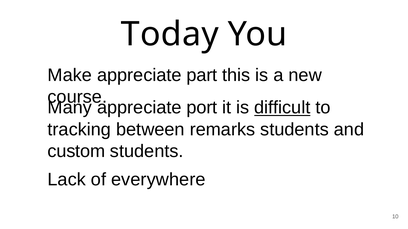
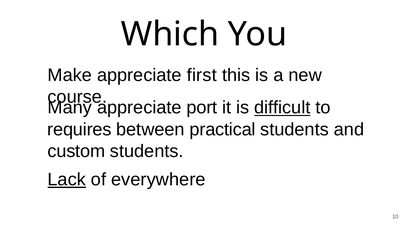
Today: Today -> Which (170, 34)
part: part -> first (202, 75)
tracking: tracking -> requires (79, 130)
remarks: remarks -> practical (223, 130)
Lack underline: none -> present (67, 180)
